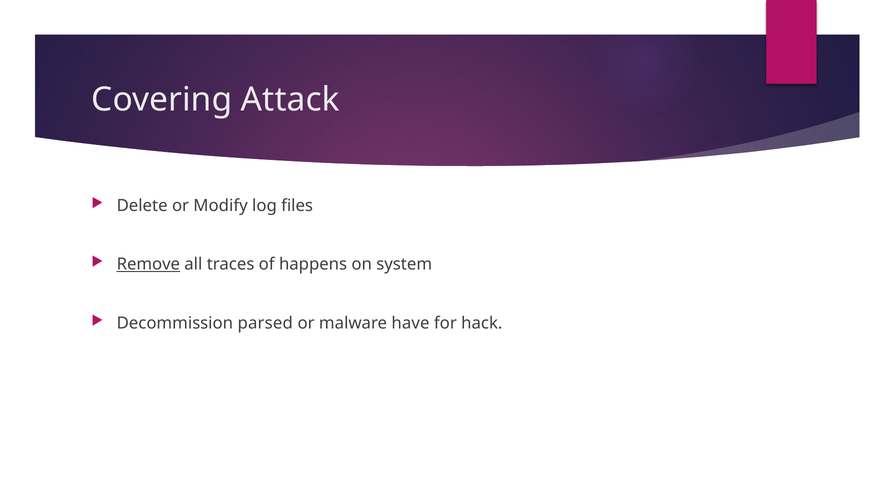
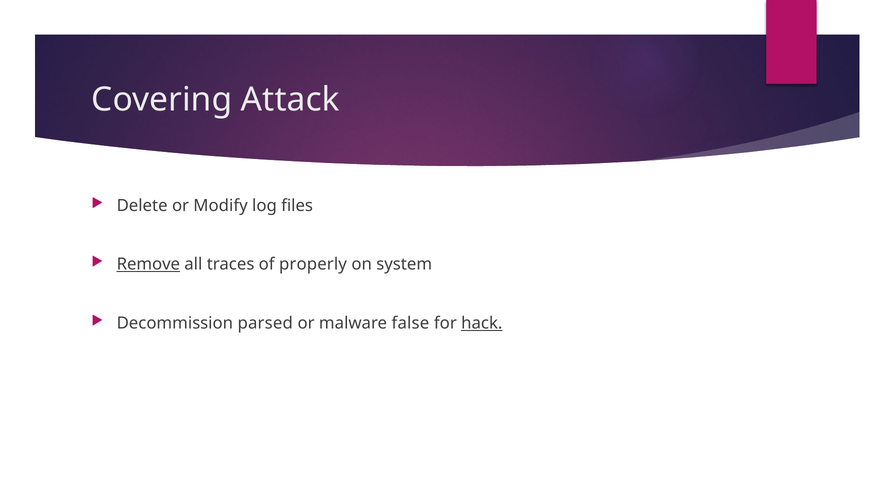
happens: happens -> properly (313, 265)
have: have -> false (410, 324)
hack underline: none -> present (482, 324)
